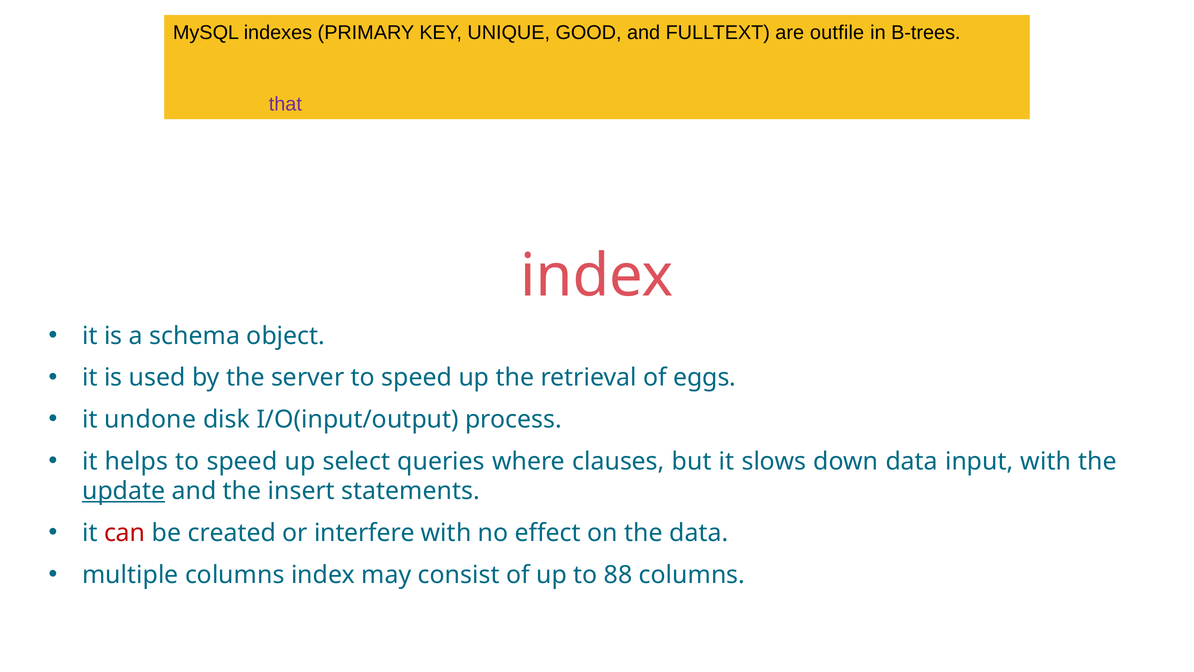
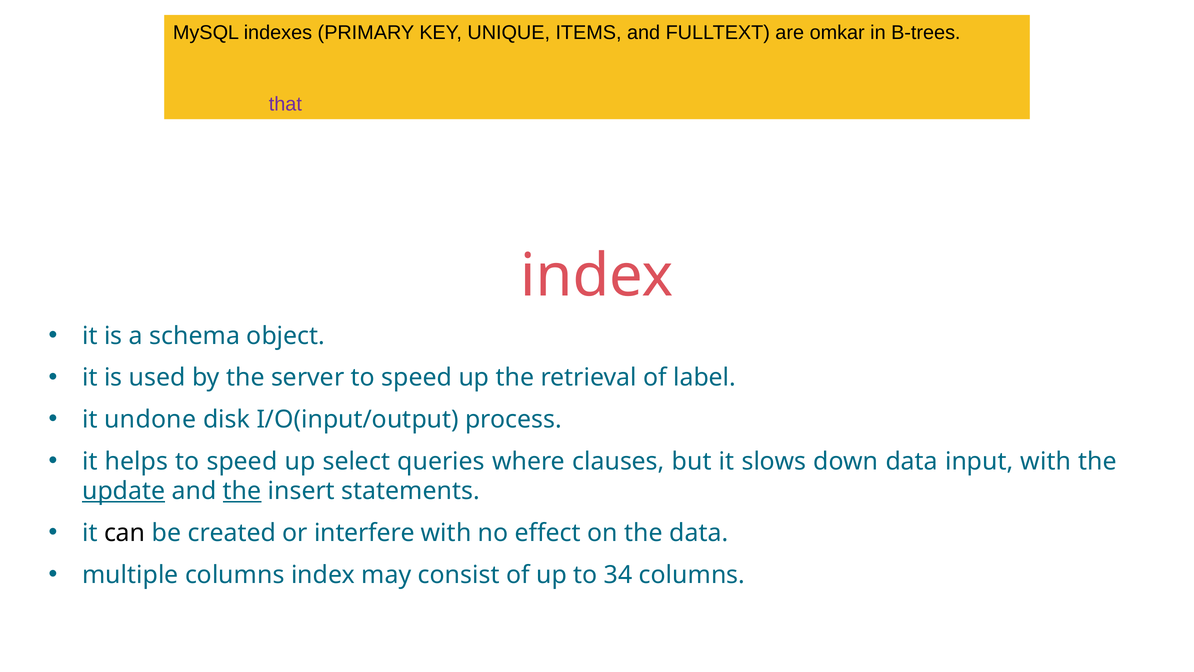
GOOD: GOOD -> ITEMS (589, 33)
outfile: outfile -> omkar (837, 33)
eggs: eggs -> label (705, 378)
the underline: none -> present (242, 491)
can colour: red -> black (125, 533)
88: 88 -> 34 (618, 574)
